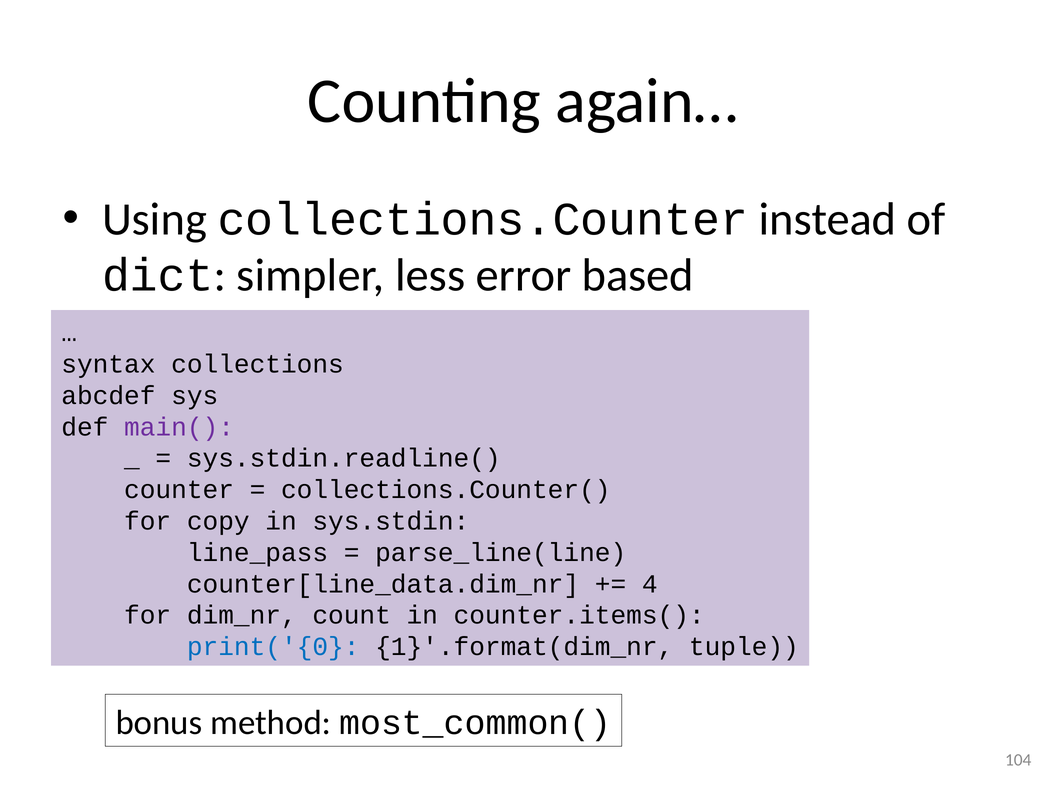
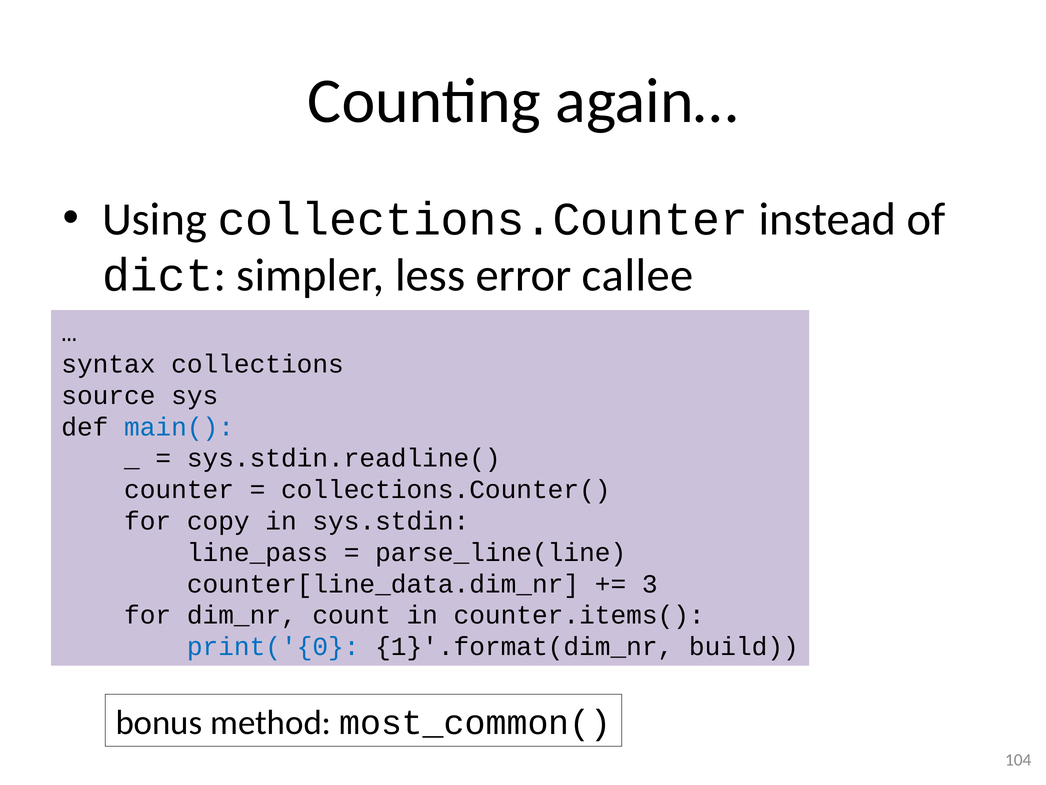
based: based -> callee (638, 275)
abcdef: abcdef -> source (108, 395)
main( colour: purple -> blue (179, 427)
4: 4 -> 3 (650, 584)
tuple: tuple -> build (744, 646)
